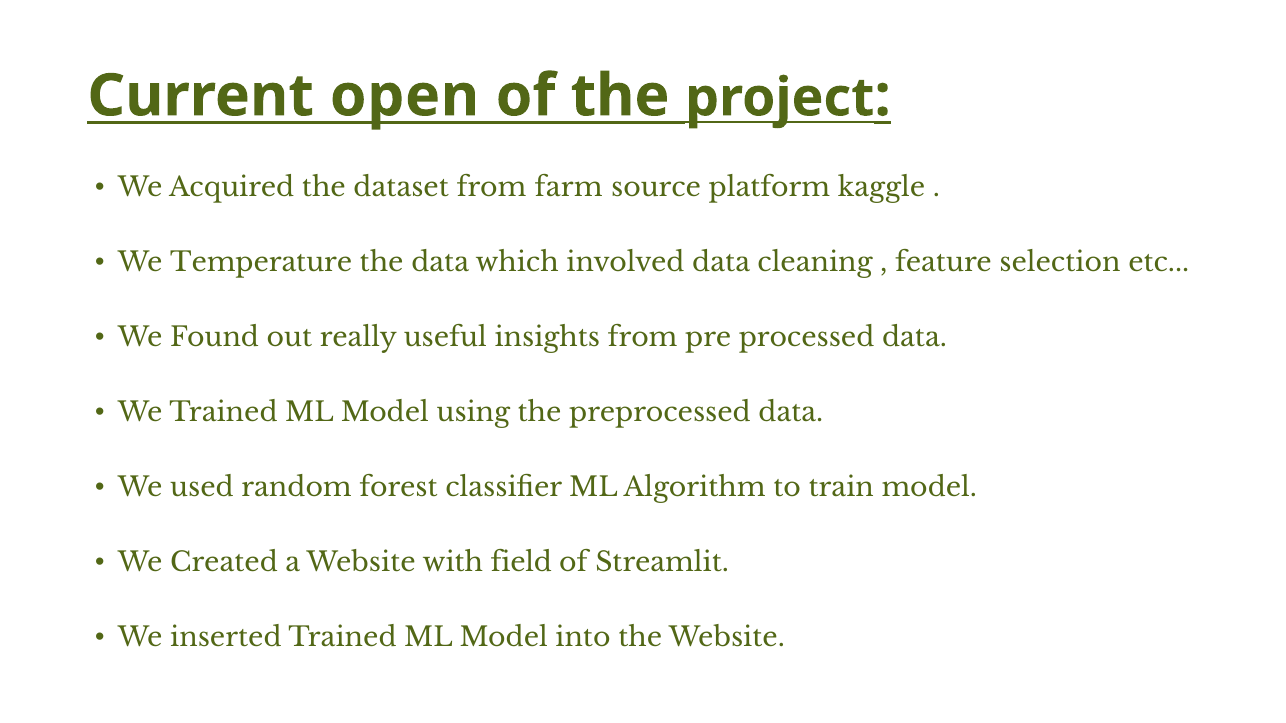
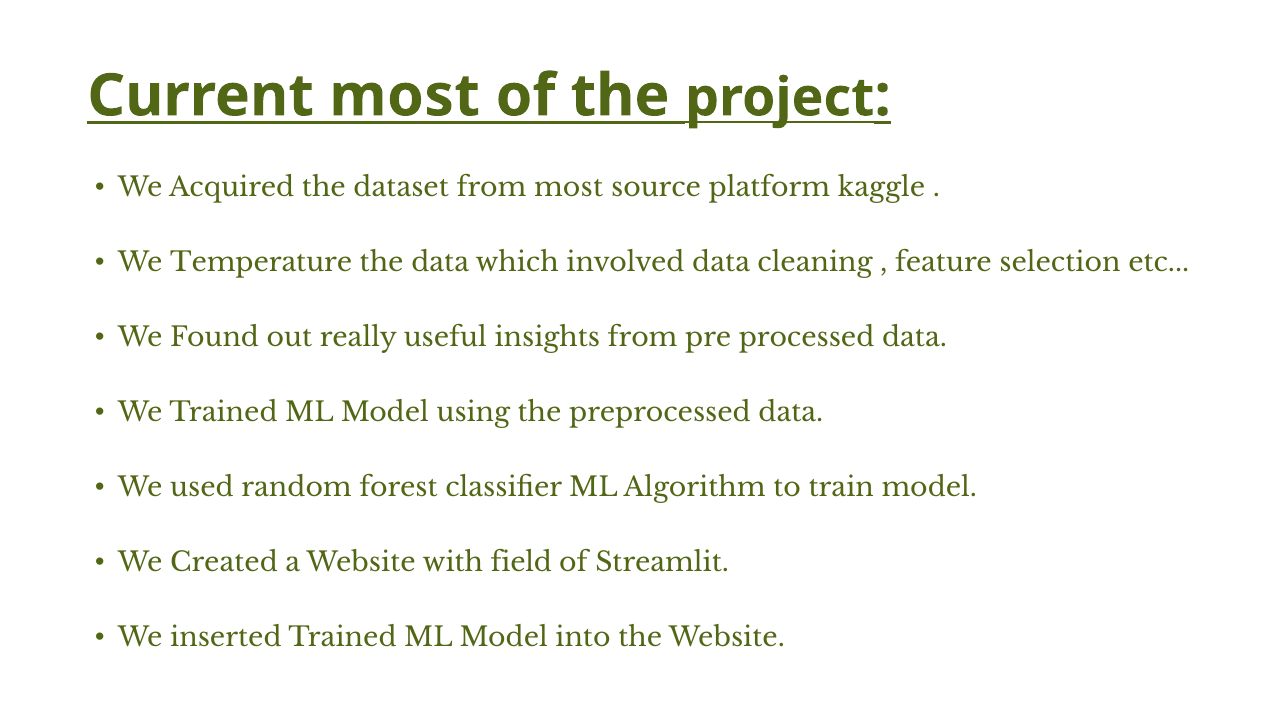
Current open: open -> most (405, 96)
from farm: farm -> most (569, 188)
